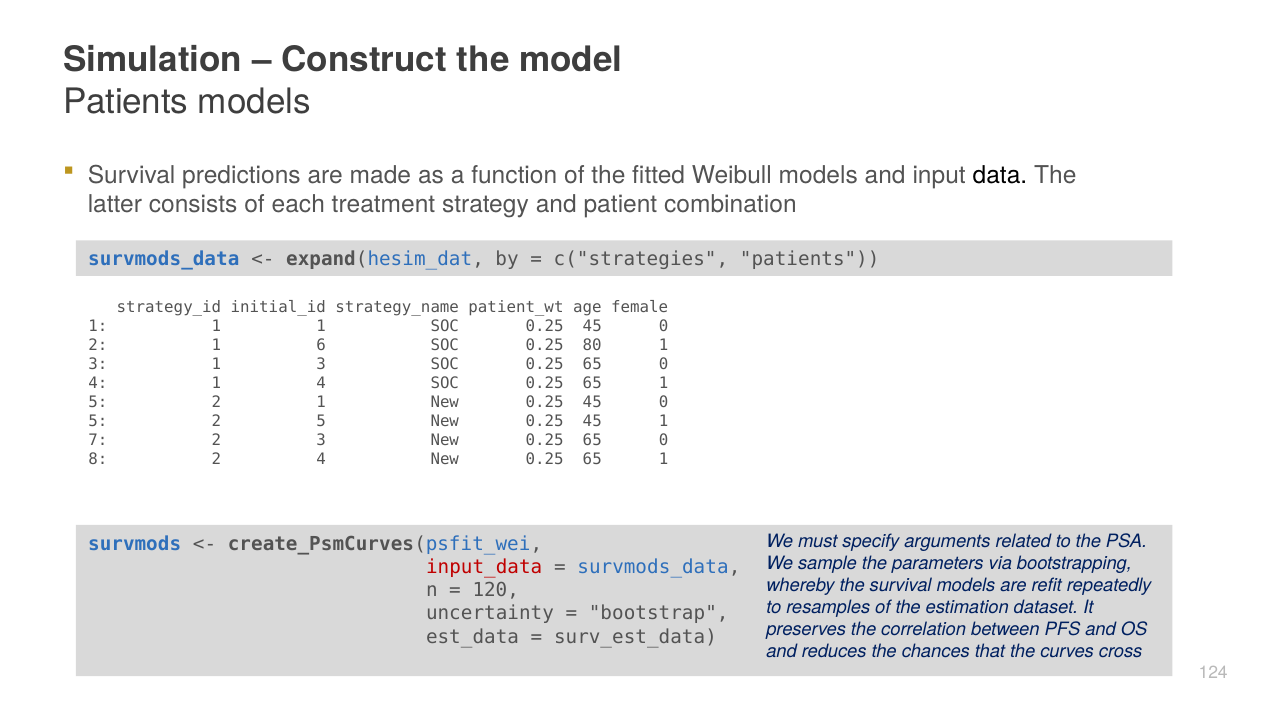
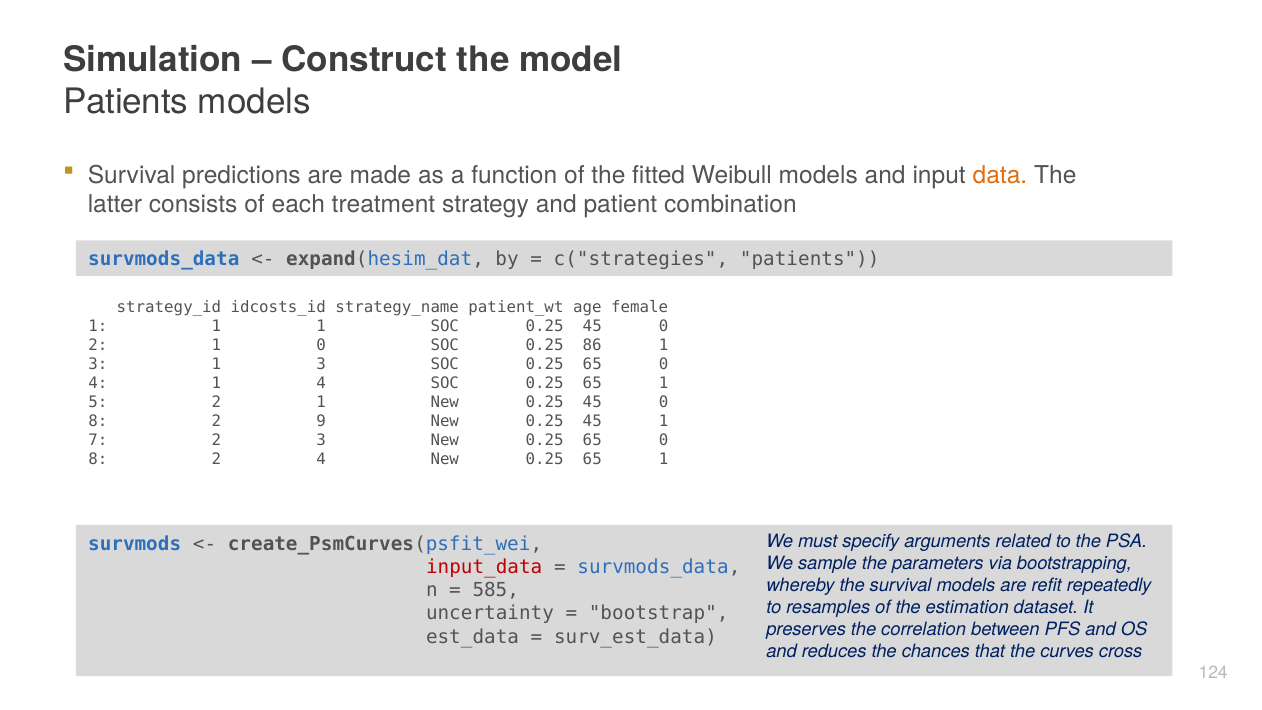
data colour: black -> orange (1000, 175)
initial_id: initial_id -> idcosts_id (278, 307)
1 6: 6 -> 0 (321, 345)
80: 80 -> 86 (592, 345)
5: 5 -> 8 (98, 421)
2 5: 5 -> 9 (321, 421)
120: 120 -> 585 (496, 590)
